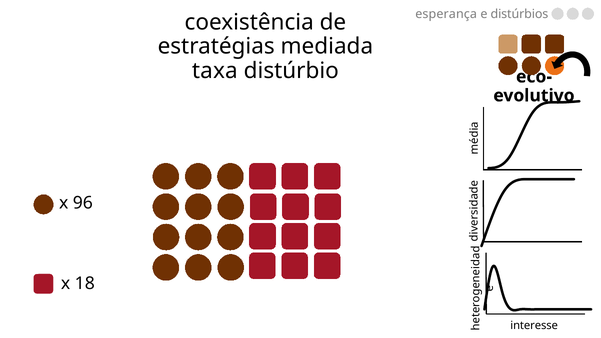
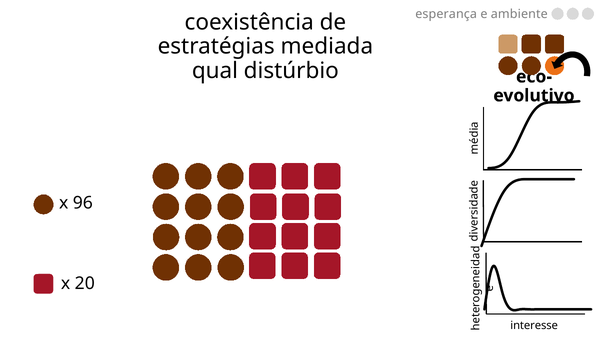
distúrbios: distúrbios -> ambiente (519, 14)
taxa: taxa -> qual (215, 71)
18: 18 -> 20 (85, 284)
